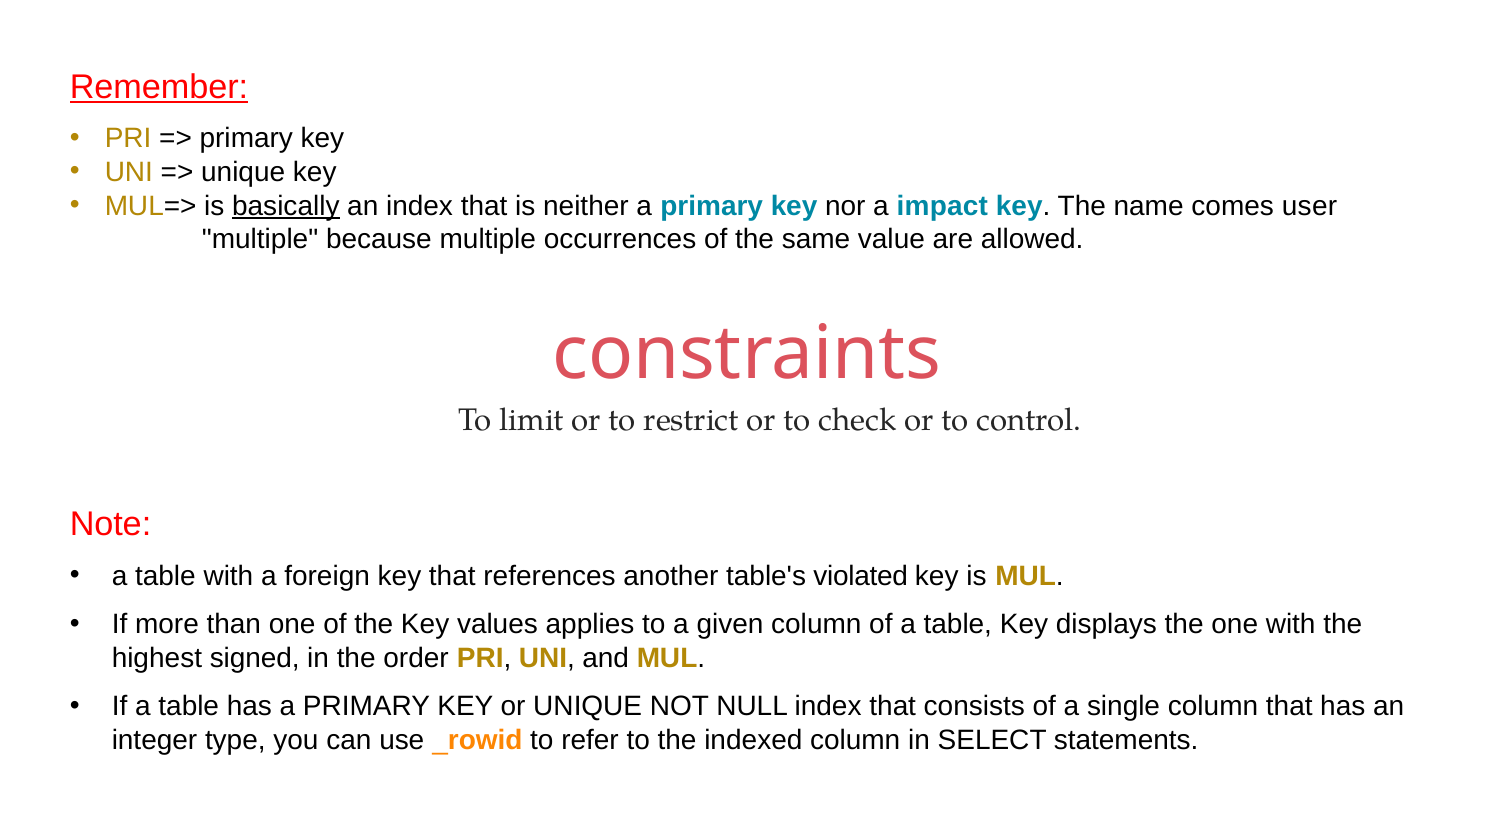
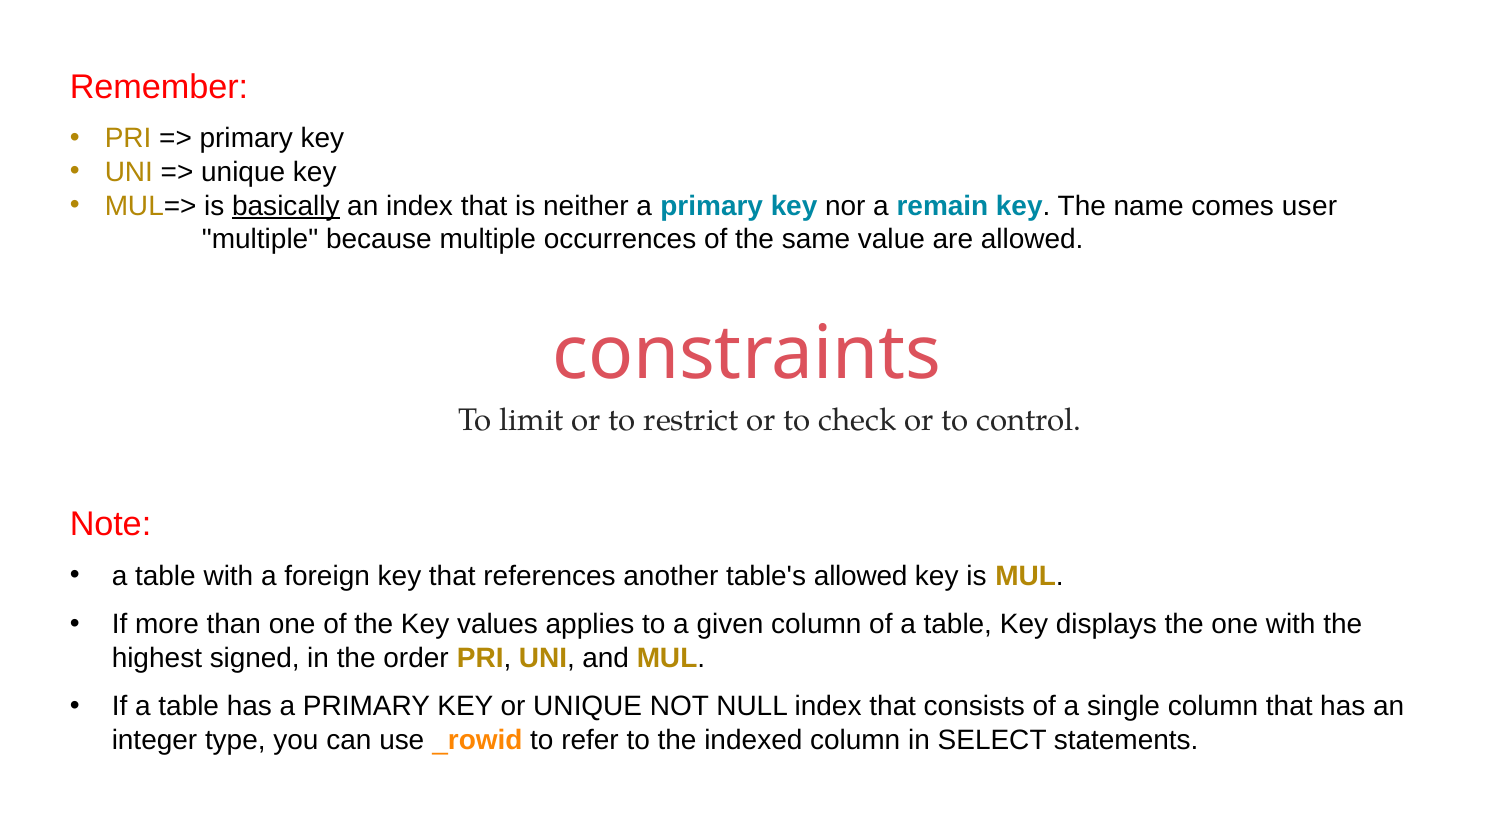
Remember underline: present -> none (159, 87)
impact: impact -> remain (942, 206)
table's violated: violated -> allowed (861, 576)
